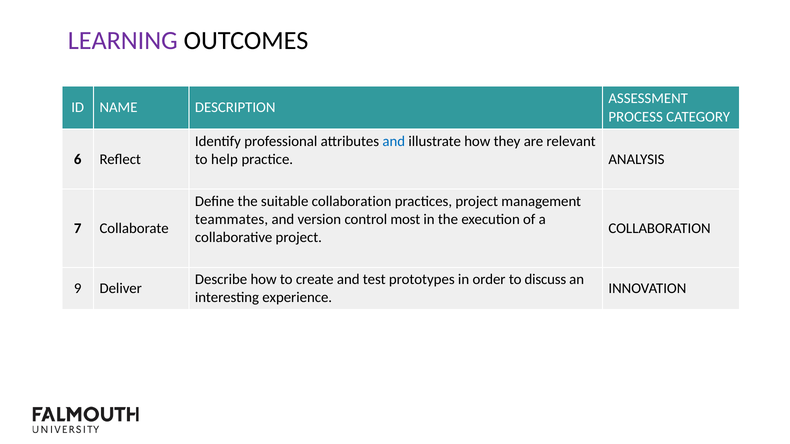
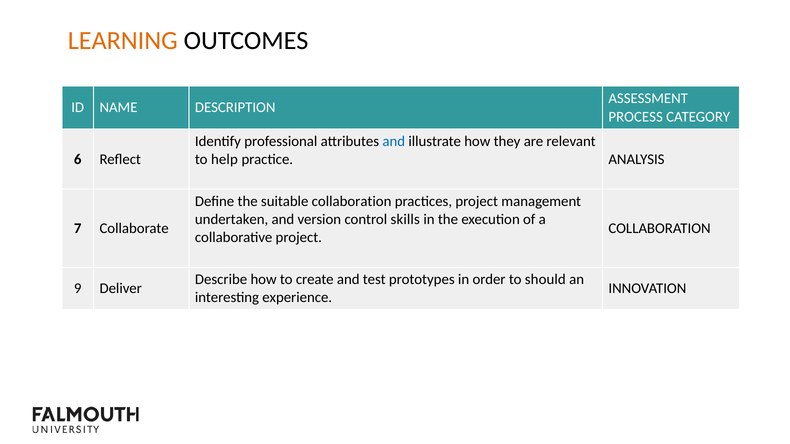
LEARNING colour: purple -> orange (123, 40)
teammates: teammates -> undertaken (232, 220)
most: most -> skills (405, 220)
discuss: discuss -> should (545, 280)
